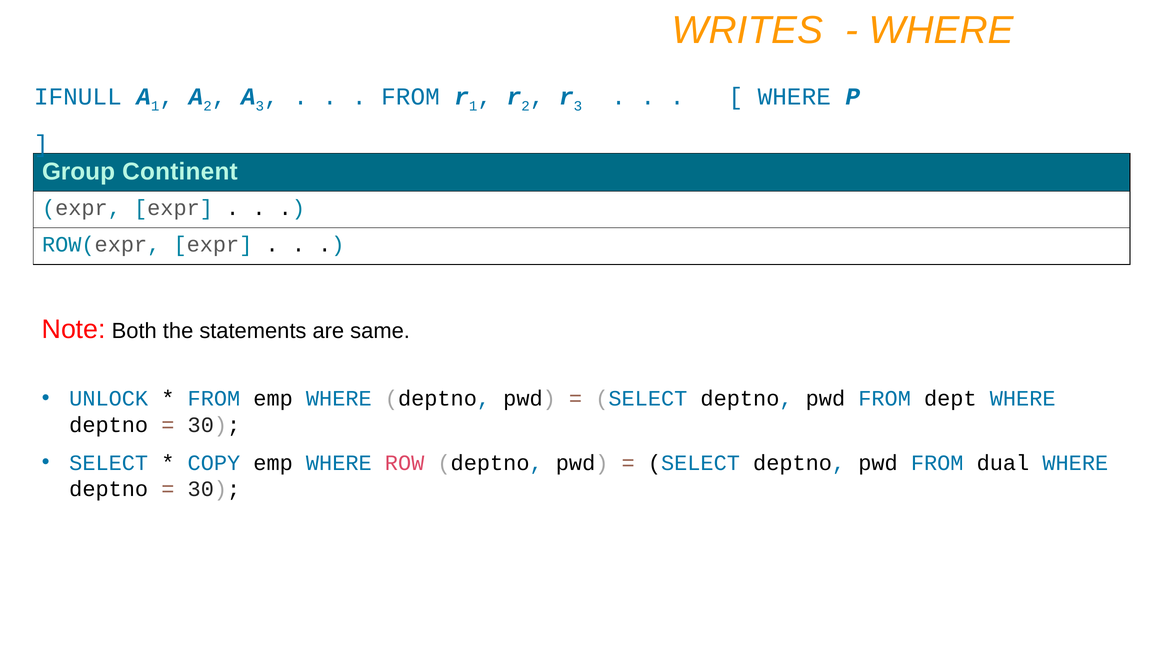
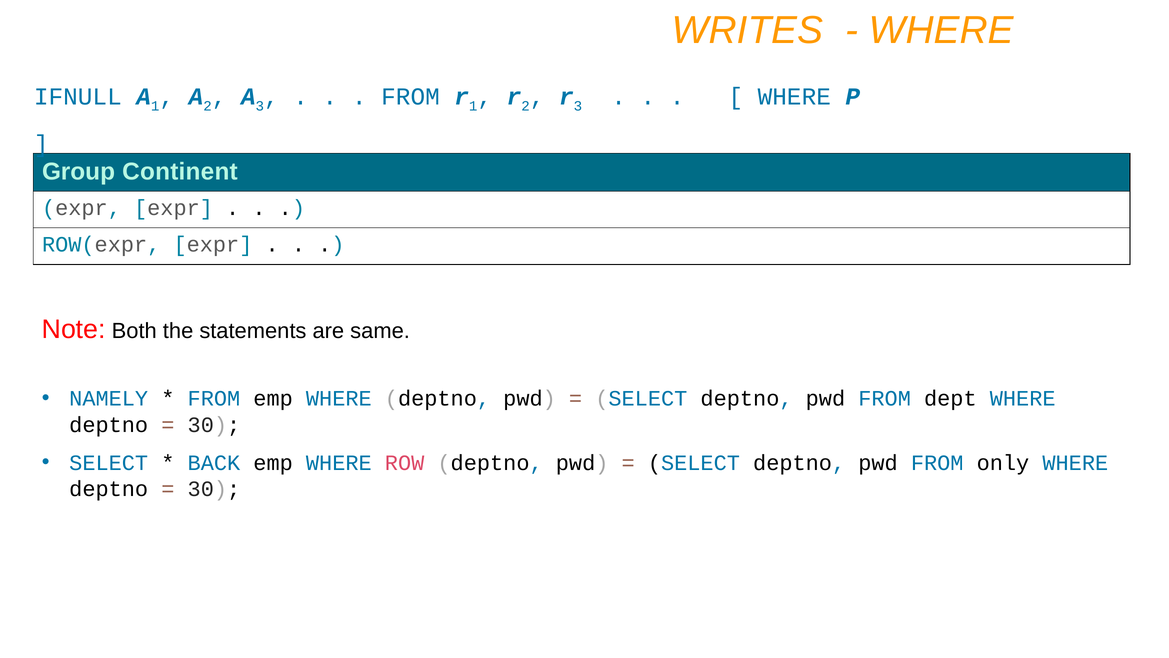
UNLOCK: UNLOCK -> NAMELY (109, 398)
COPY: COPY -> BACK (214, 463)
dual: dual -> only (1003, 463)
